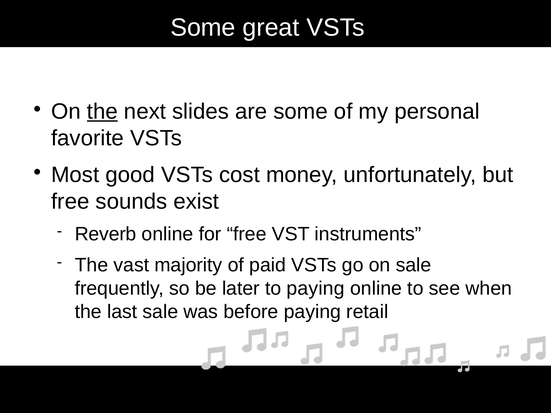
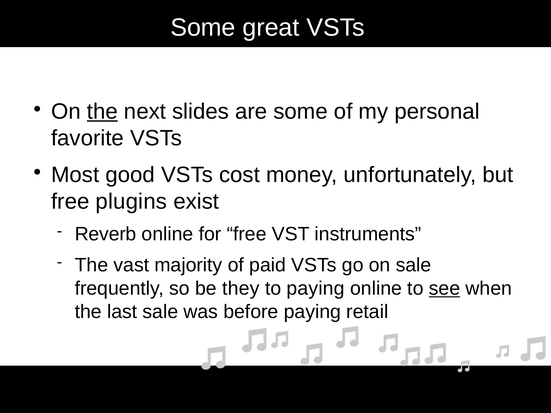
sounds: sounds -> plugins (131, 201)
later: later -> they (241, 289)
see underline: none -> present (444, 289)
